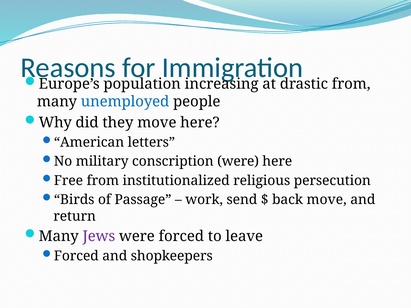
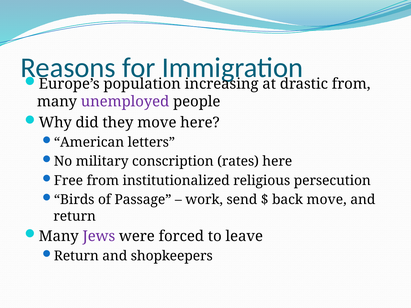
unemployed colour: blue -> purple (125, 102)
conscription were: were -> rates (238, 162)
Forced: Forced -> Return (76, 256)
